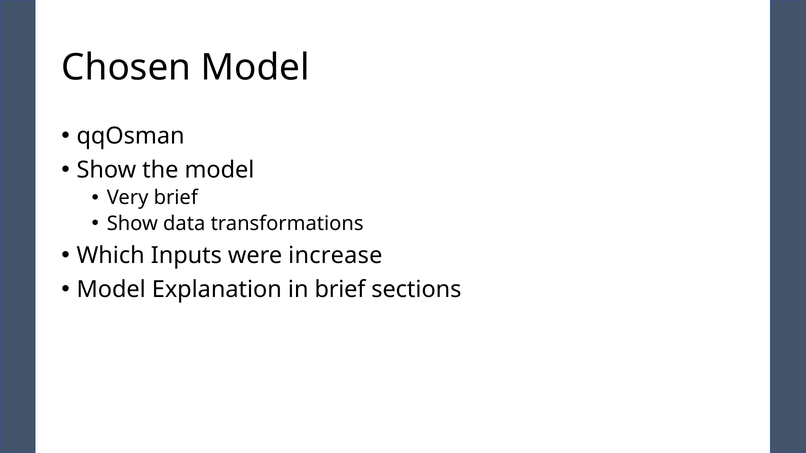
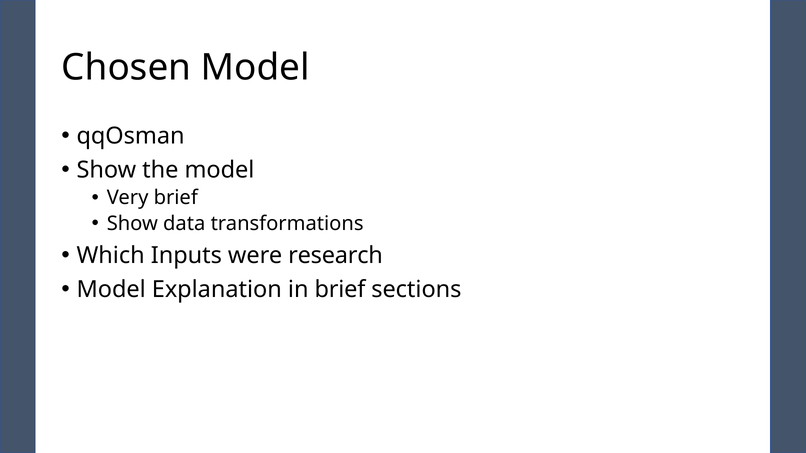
increase: increase -> research (336, 256)
